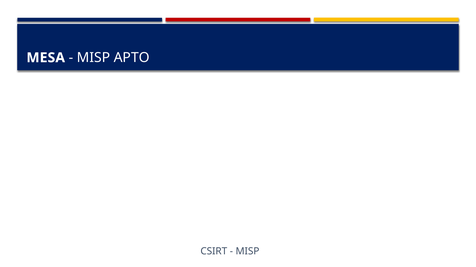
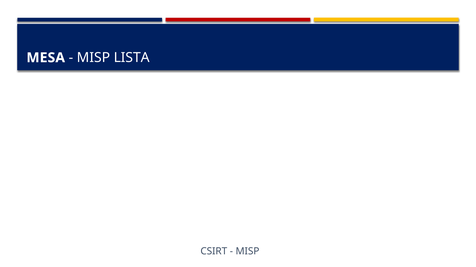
APTO: APTO -> LISTA (132, 58)
